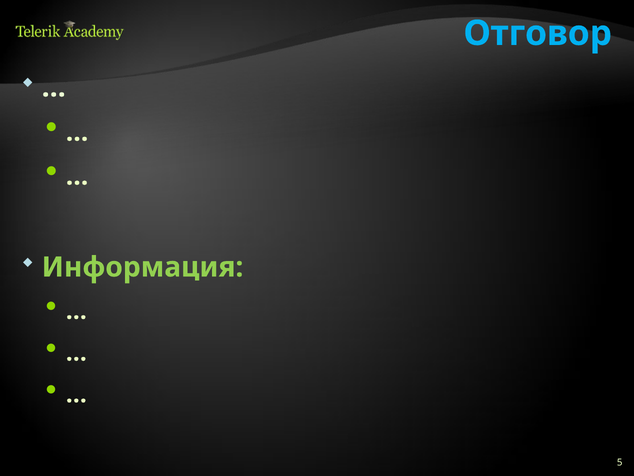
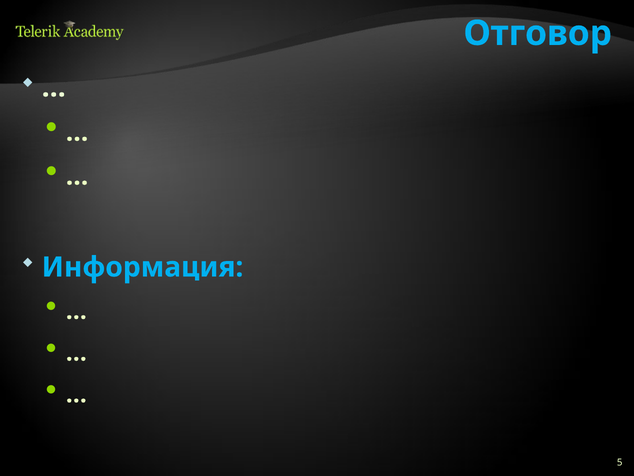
Информация colour: light green -> light blue (143, 267)
